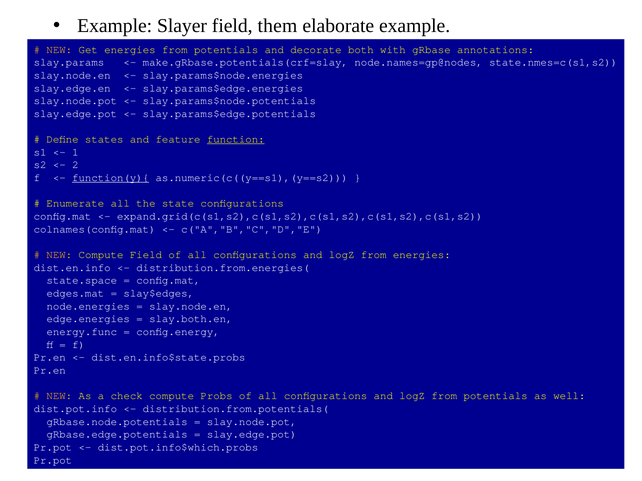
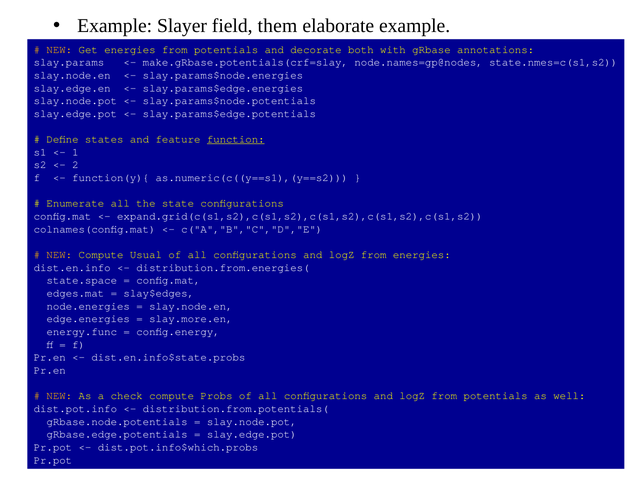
function(y){ underline: present -> none (111, 178)
Compute Field: Field -> Usual (146, 255)
slay.both.en: slay.both.en -> slay.more.en (191, 319)
